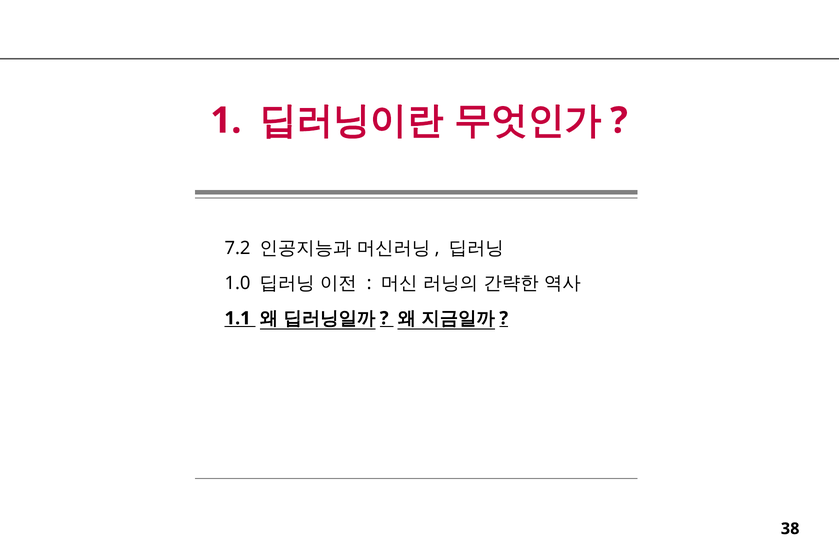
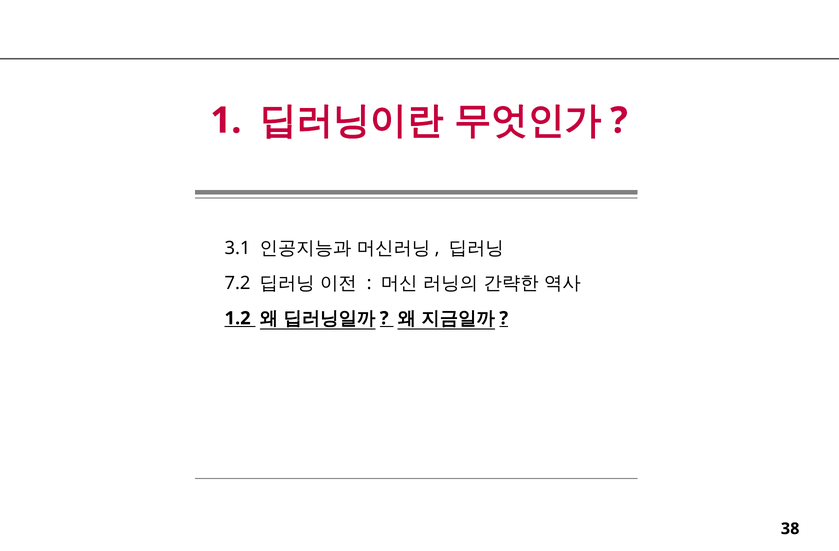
7.2: 7.2 -> 3.1 (238, 248)
1.0: 1.0 -> 7.2 (238, 283)
1.1: 1.1 -> 1.2 (238, 318)
